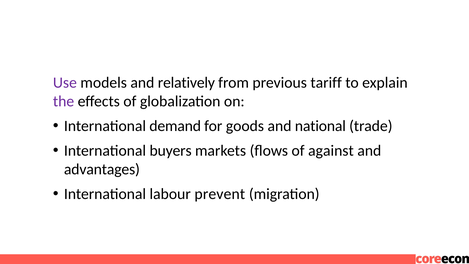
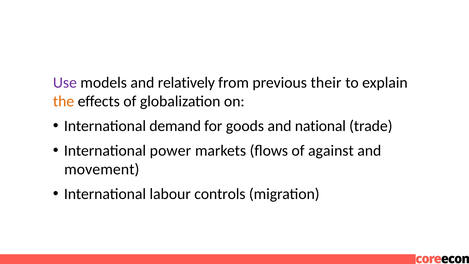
tariff: tariff -> their (326, 83)
the colour: purple -> orange (64, 101)
buyers: buyers -> power (170, 151)
advantages: advantages -> movement (102, 169)
prevent: prevent -> controls (220, 194)
